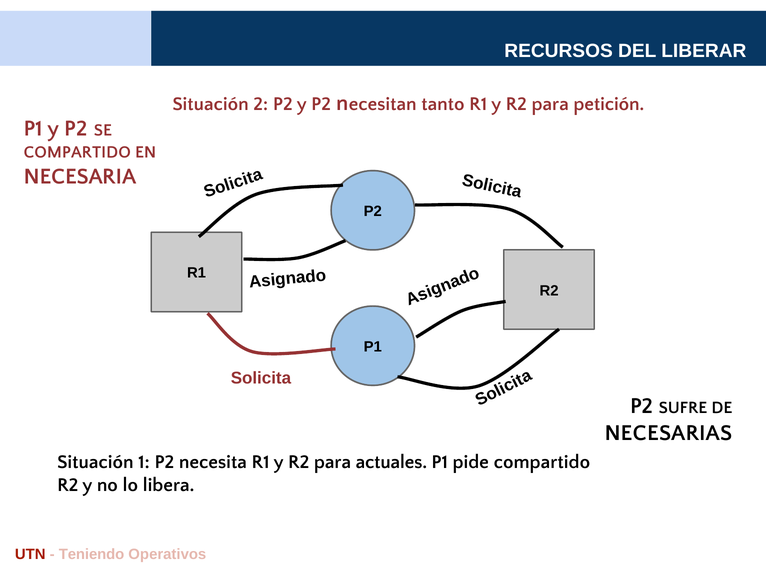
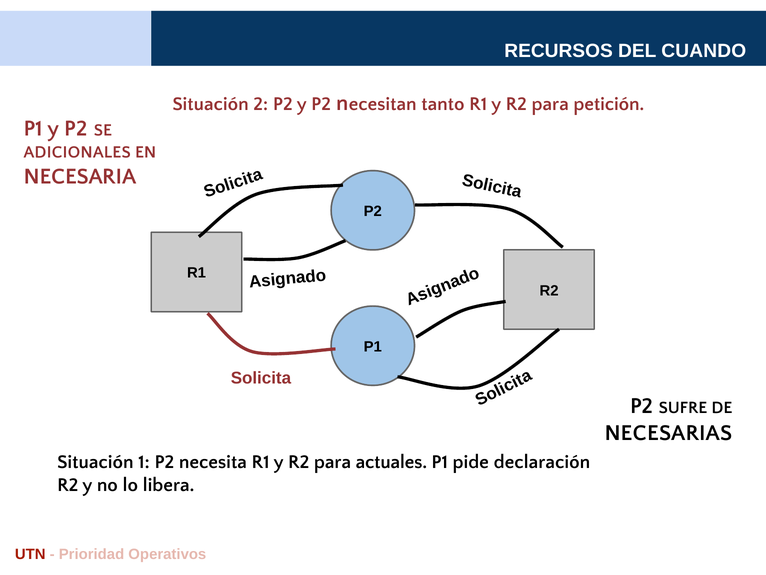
LIBERAR: LIBERAR -> CUANDO (704, 51)
COMPARTIDO: COMPARTIDO -> ADICIONALES (77, 152)
pide compartido: compartido -> declaración (542, 462)
Teniendo: Teniendo -> Prioridad (91, 554)
